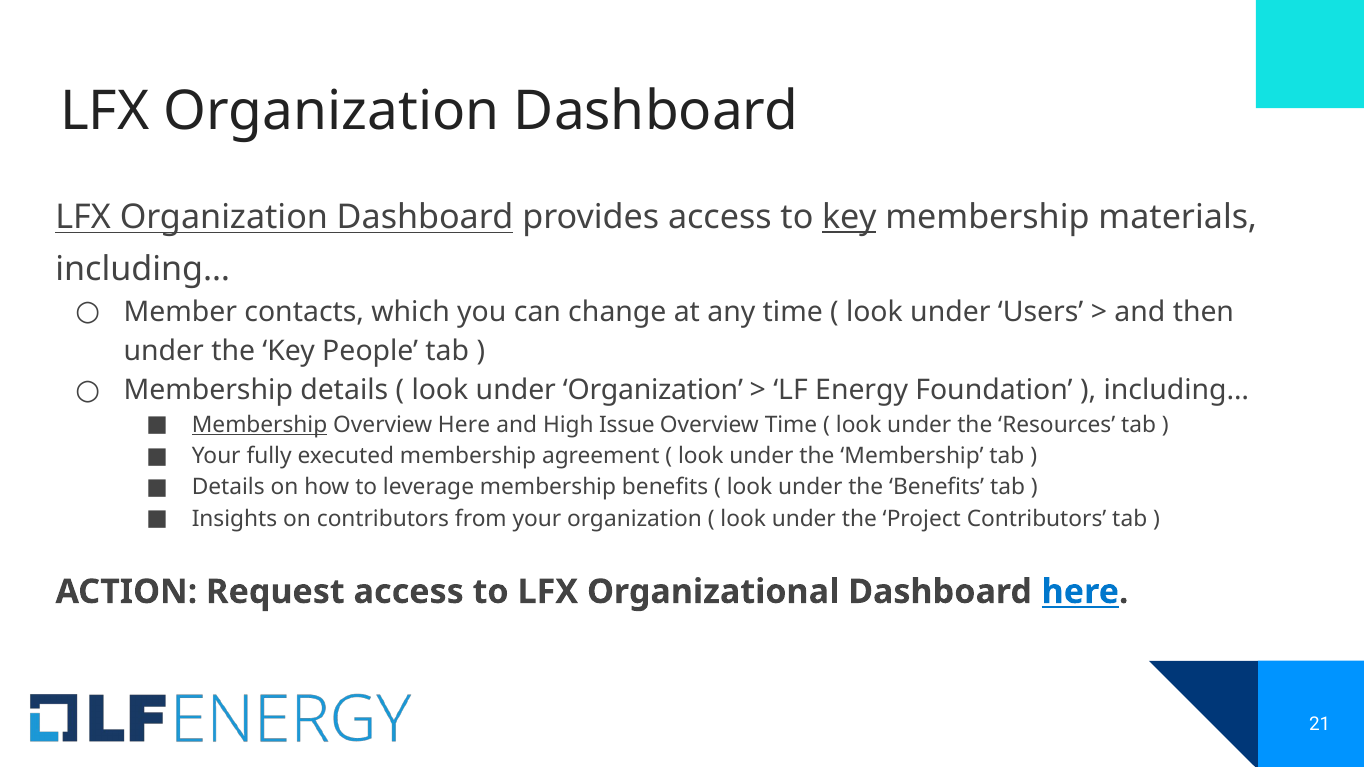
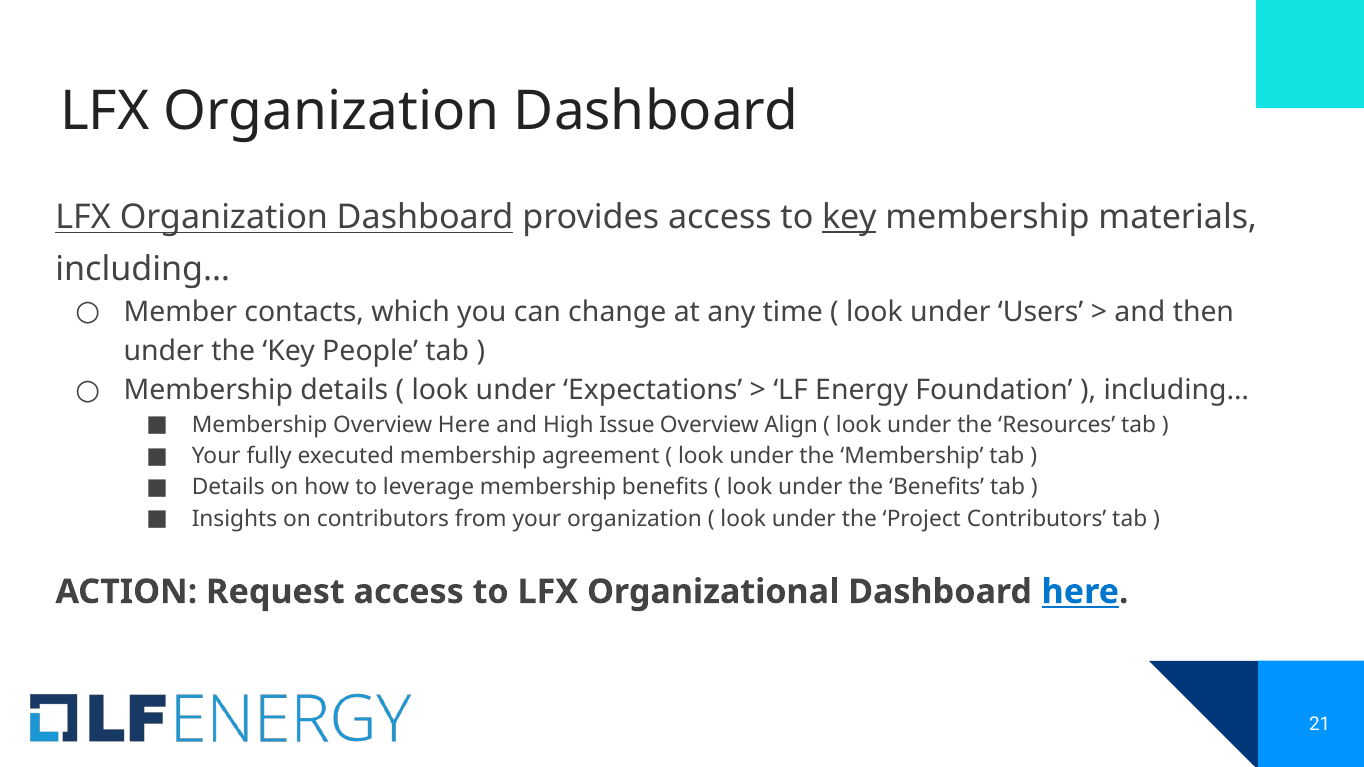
under Organization: Organization -> Expectations (653, 390)
Membership underline: present -> none (260, 425)
Overview Time: Time -> Align (791, 425)
